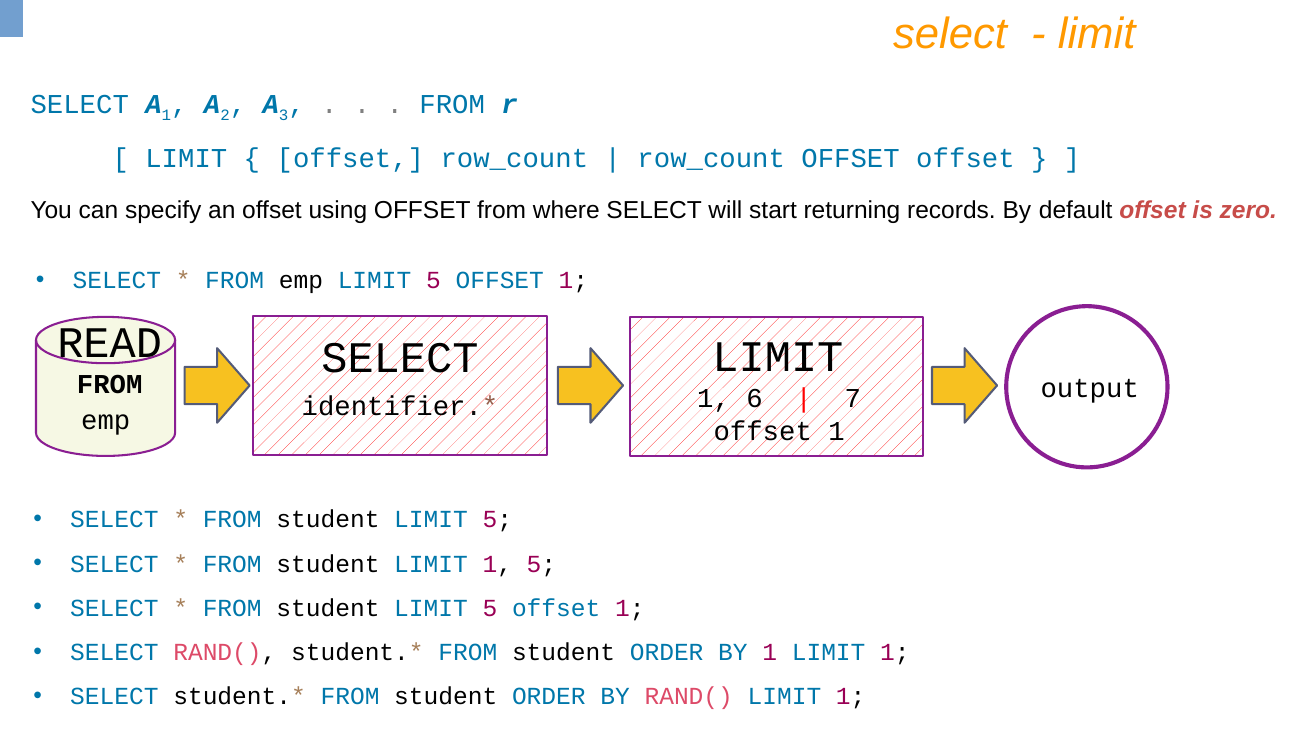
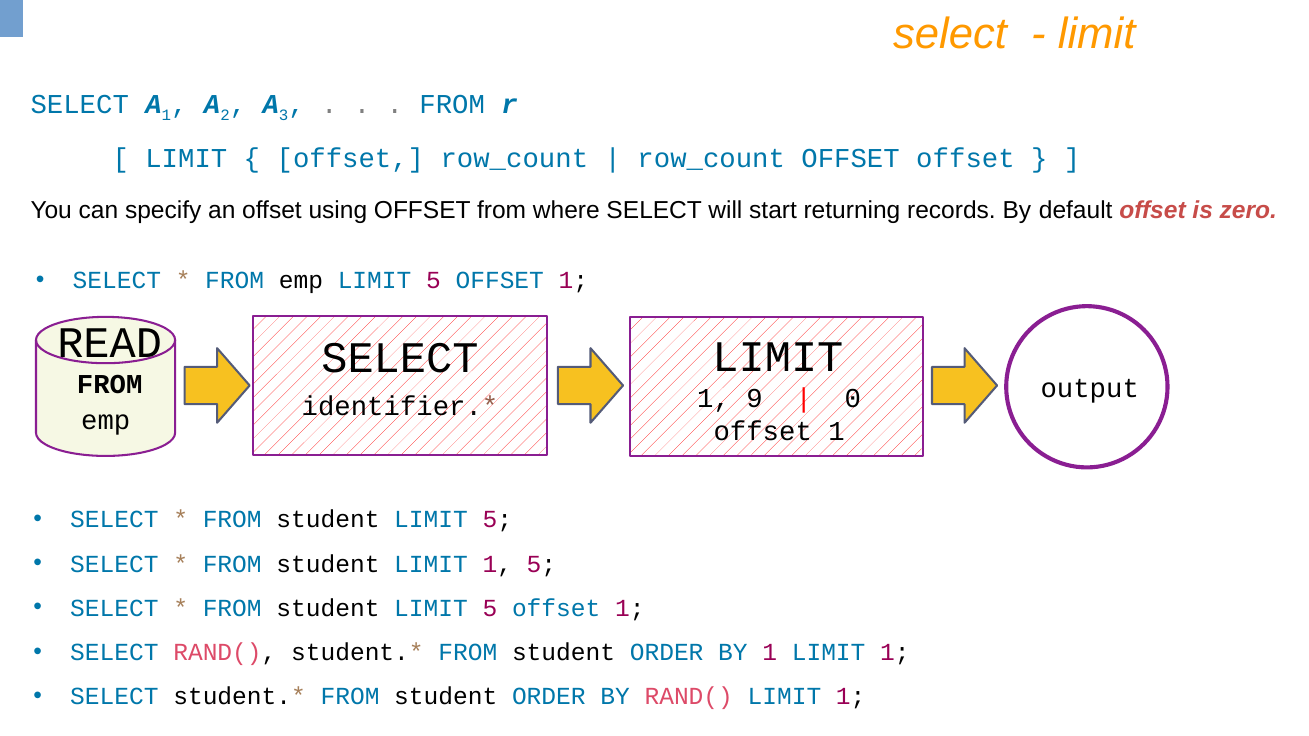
6: 6 -> 9 (754, 399)
7: 7 -> 0 (853, 399)
